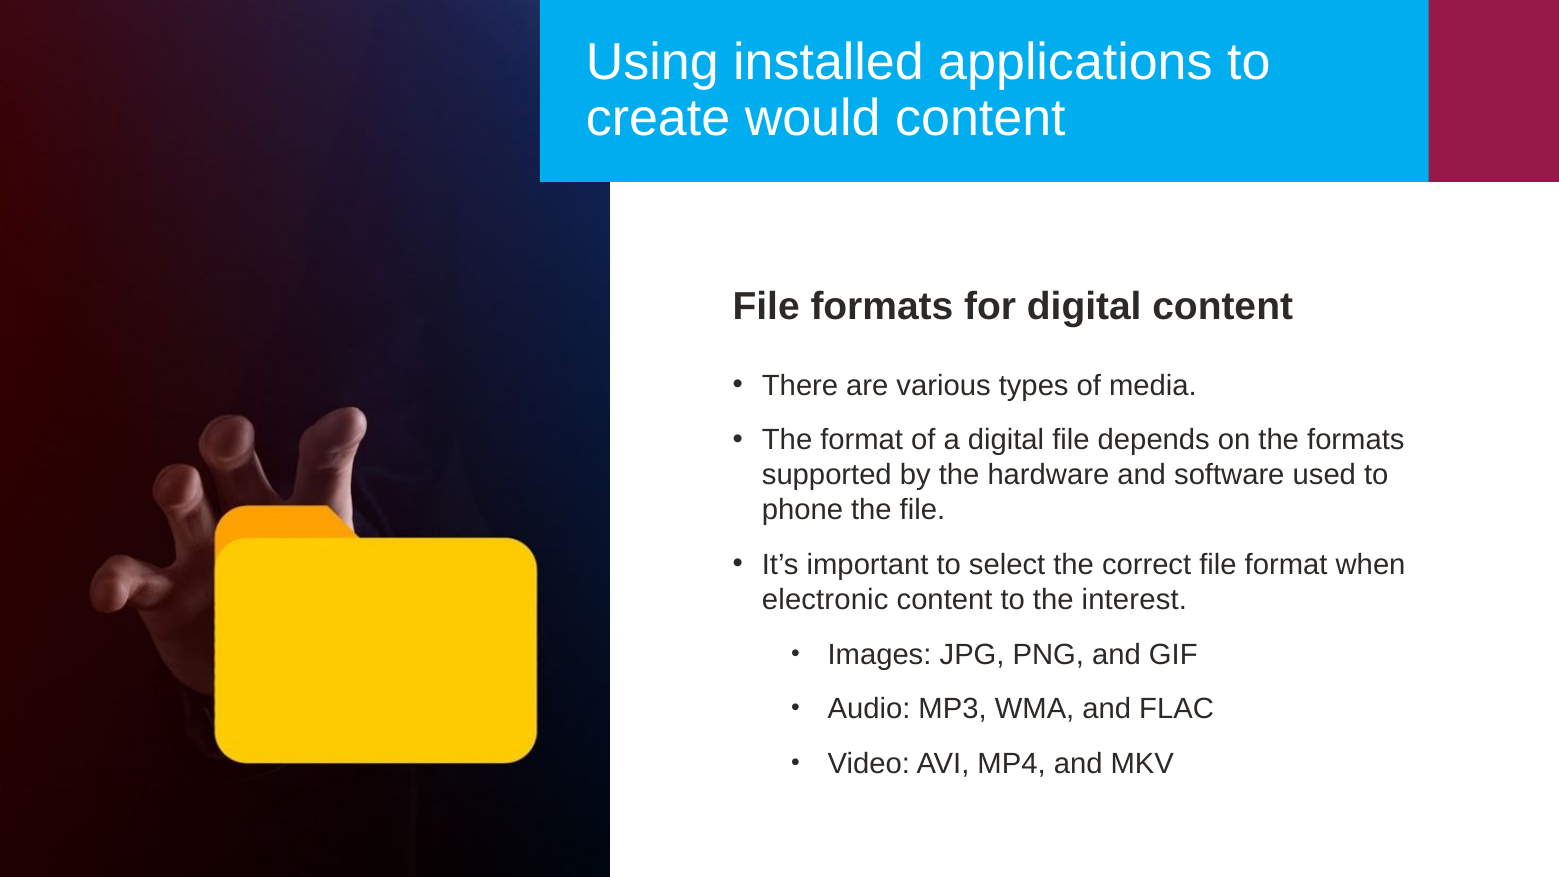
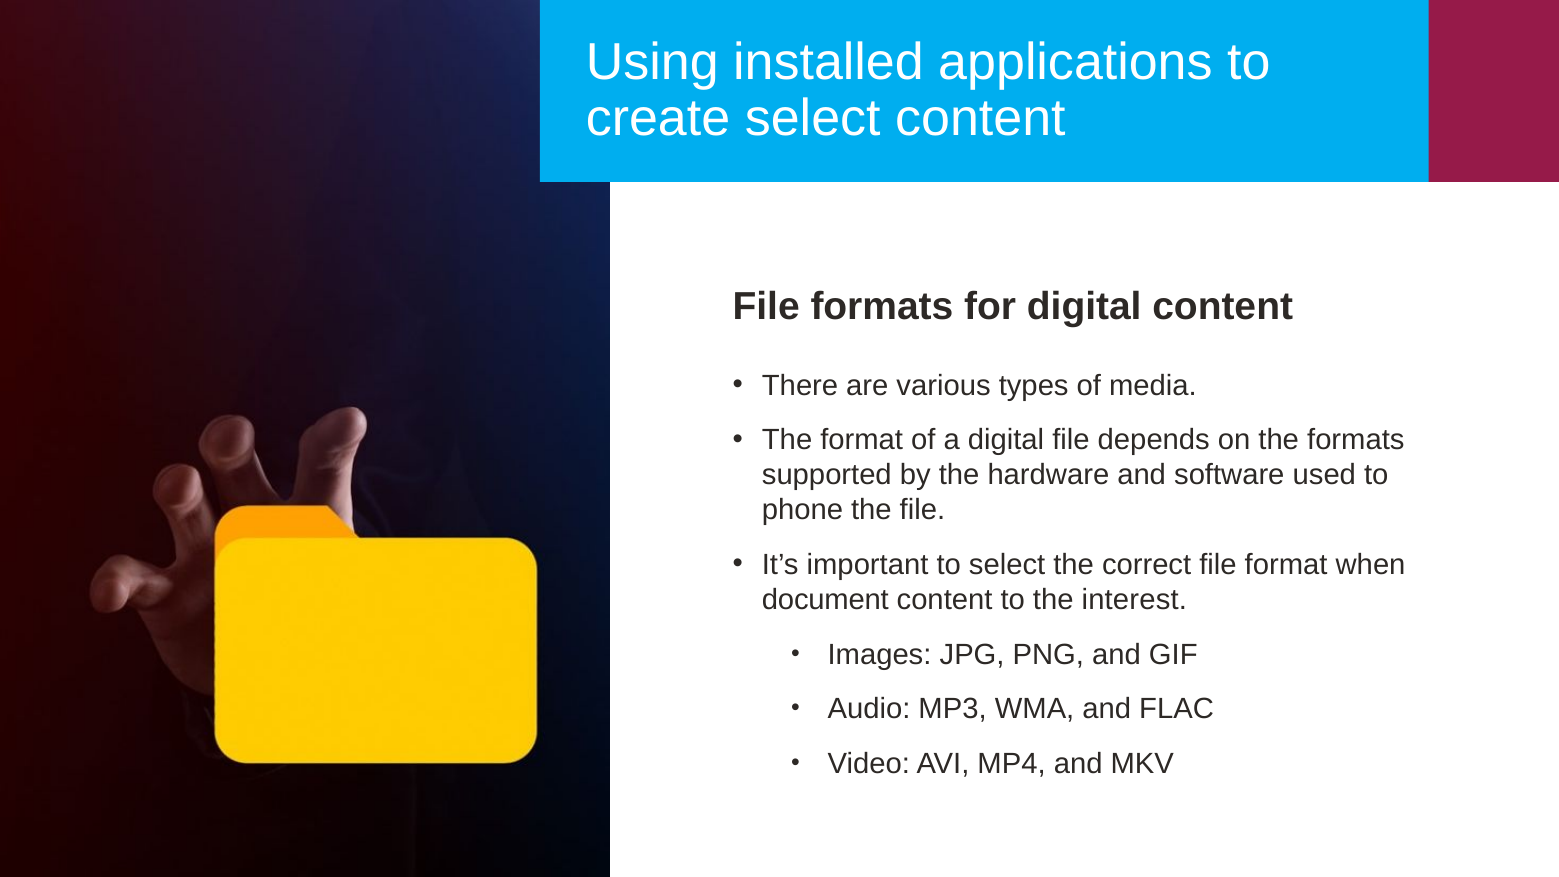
create would: would -> select (813, 119)
electronic: electronic -> document (825, 600)
